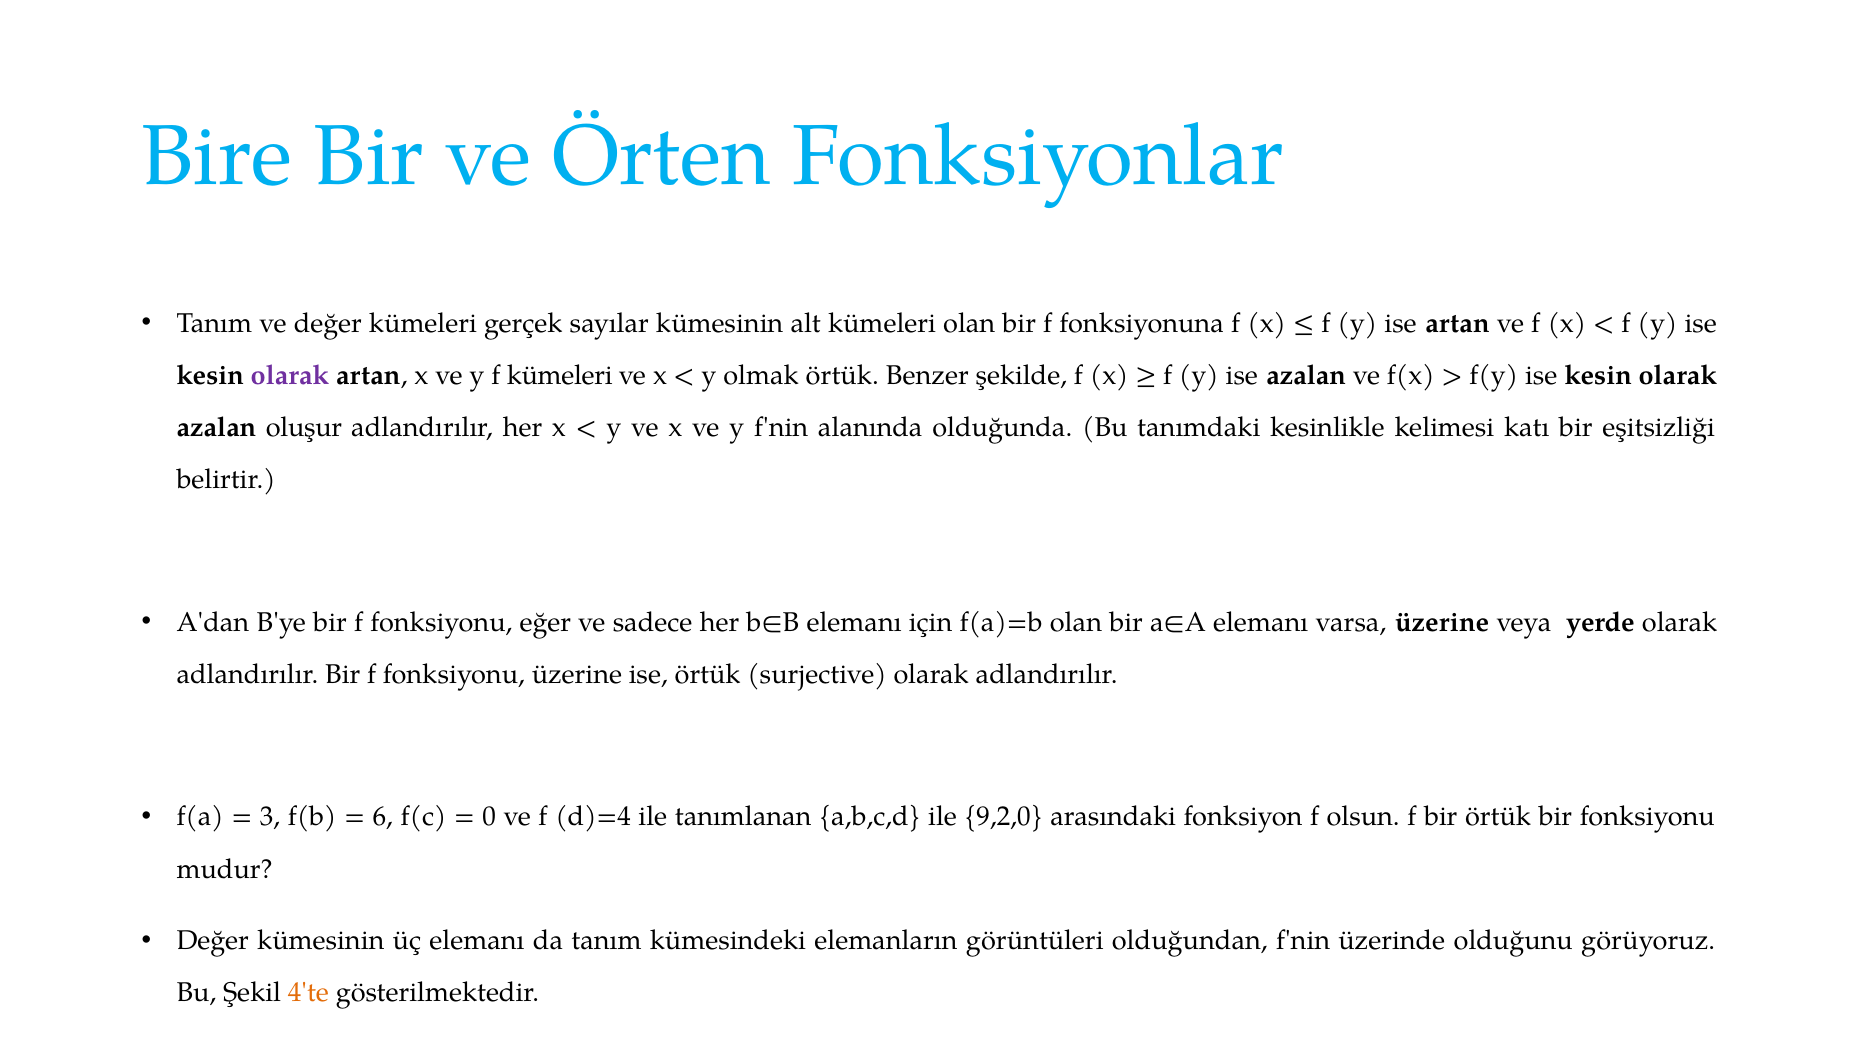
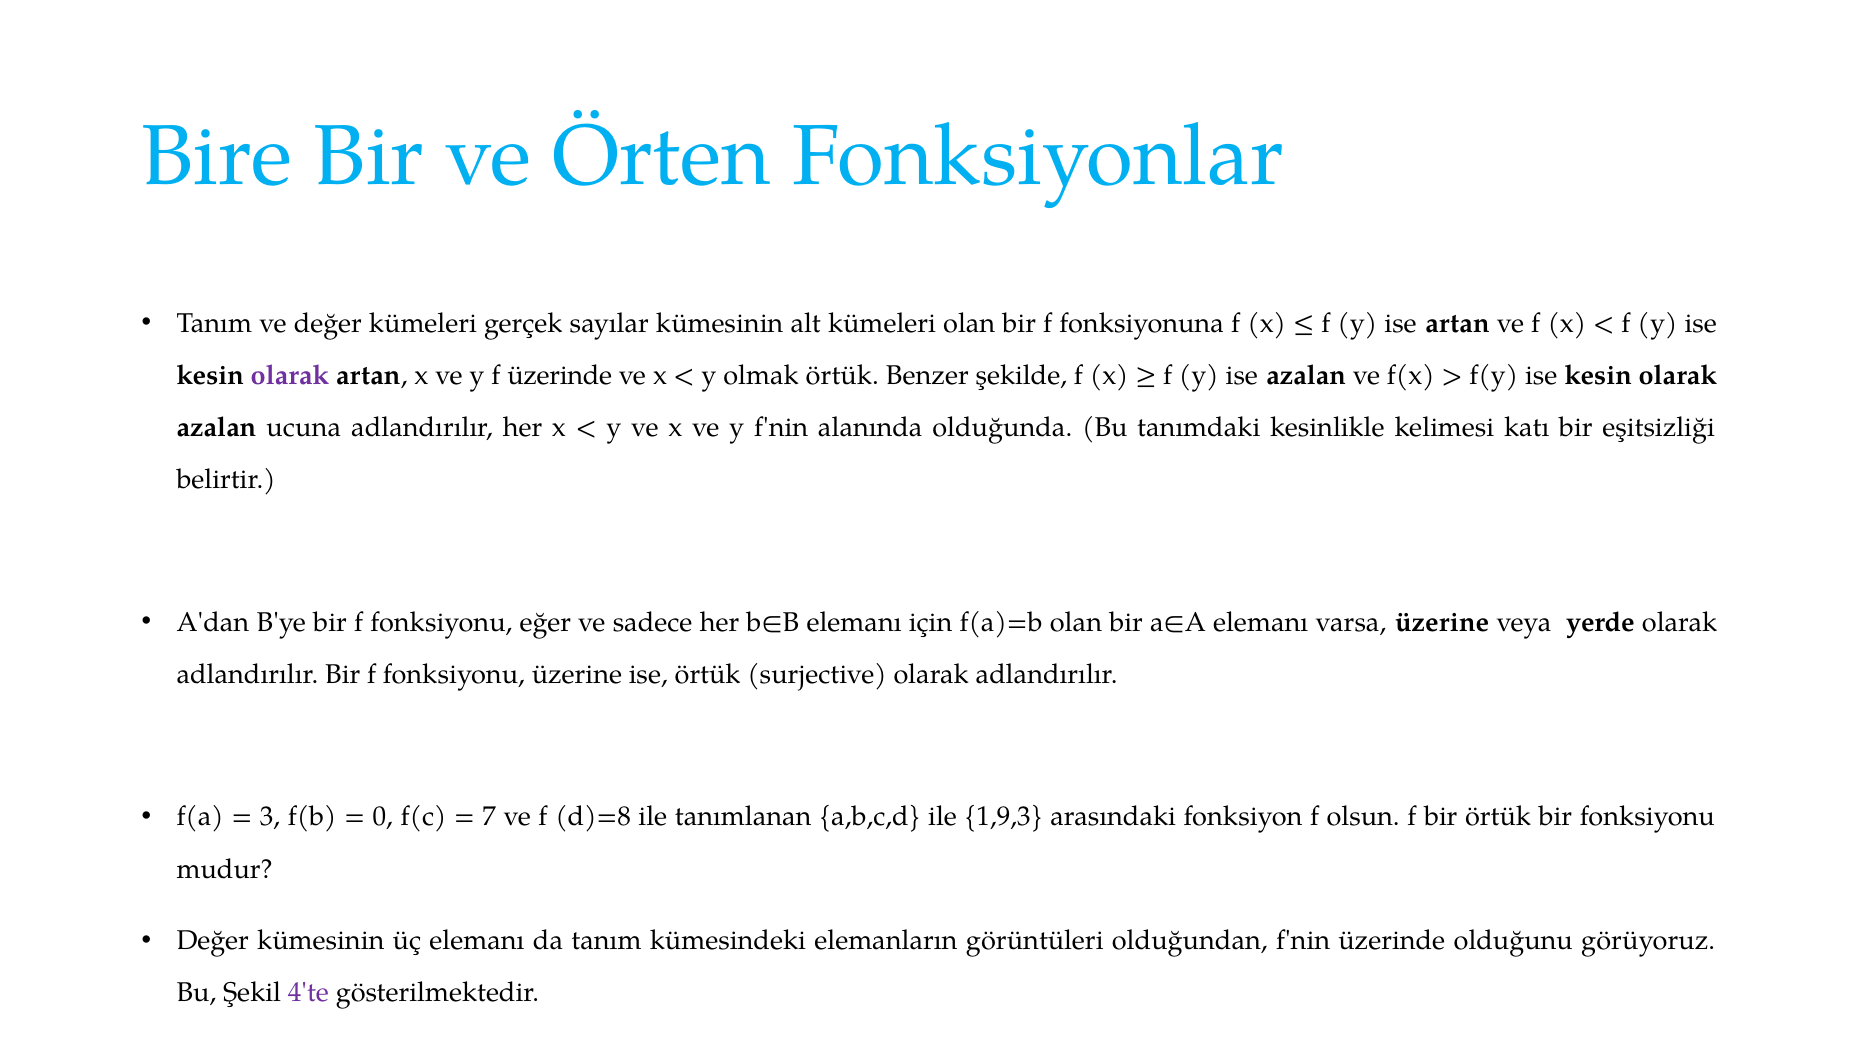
f kümeleri: kümeleri -> üzerinde (560, 375)
oluşur: oluşur -> ucuna (304, 427)
6: 6 -> 0 (383, 817)
0: 0 -> 7 (489, 817)
d)=4: d)=4 -> d)=8 (593, 817)
9,2,0: 9,2,0 -> 1,9,3 (1004, 817)
4'te colour: orange -> purple (308, 992)
